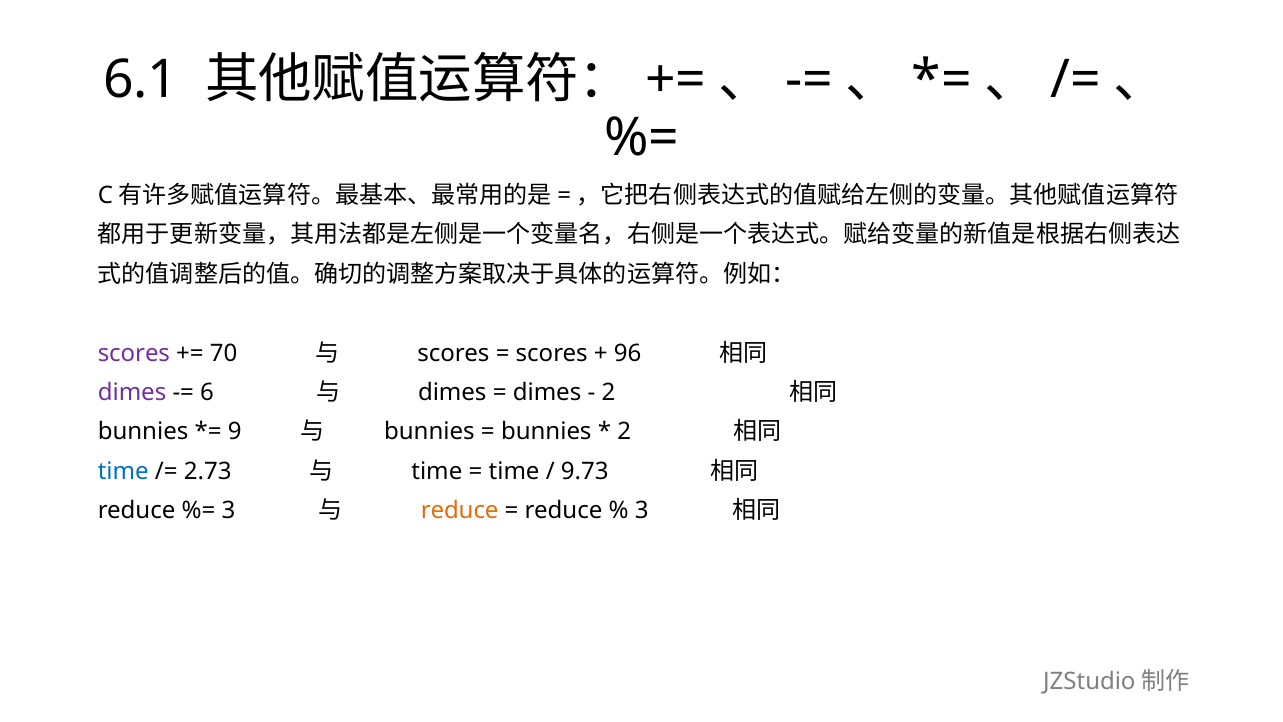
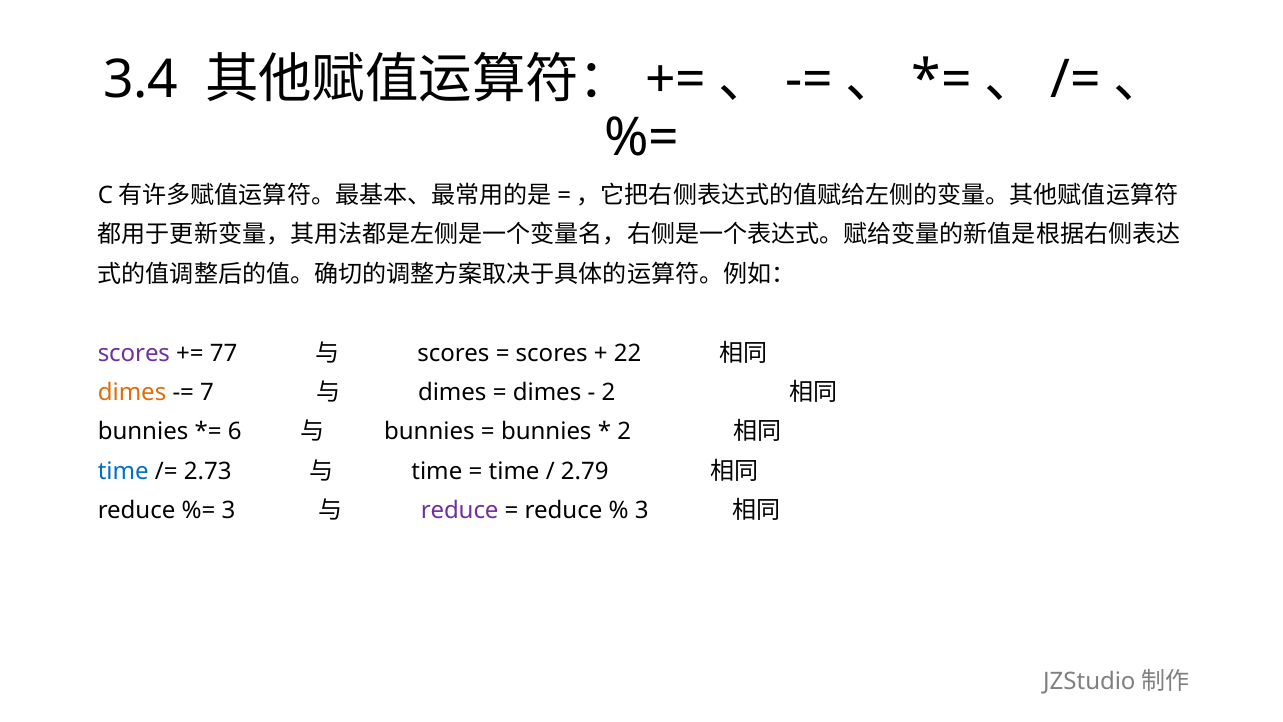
6.1: 6.1 -> 3.4 (141, 80)
70: 70 -> 77 (224, 353)
96: 96 -> 22 (628, 353)
dimes colour: purple -> orange (132, 392)
6: 6 -> 7 (207, 392)
9: 9 -> 6 (235, 432)
9.73: 9.73 -> 2.79 (585, 471)
reduce colour: orange -> purple (460, 510)
